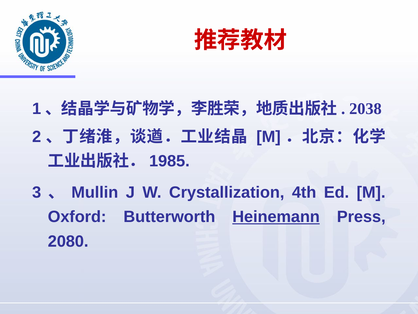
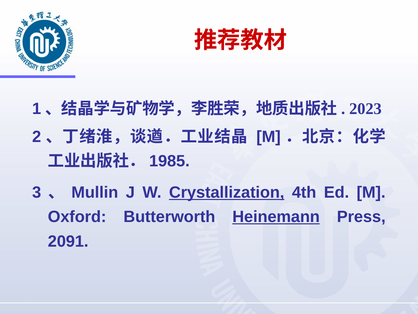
2038: 2038 -> 2023 (365, 109)
Crystallization underline: none -> present (227, 192)
2080: 2080 -> 2091 (68, 241)
